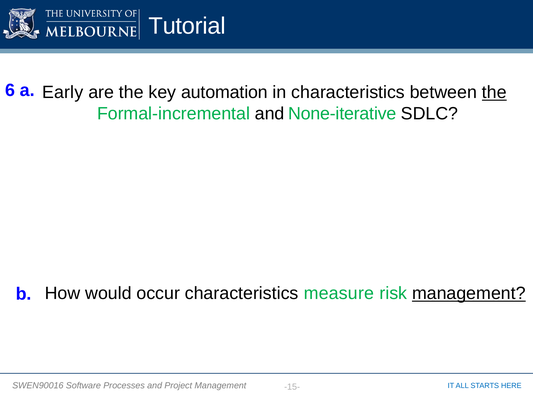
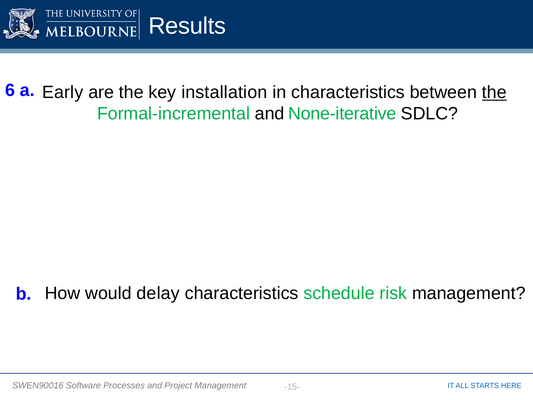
Tutorial: Tutorial -> Results (187, 26)
automation: automation -> installation (224, 92)
occur: occur -> delay (158, 293)
measure: measure -> schedule (339, 293)
management underline: present -> none (469, 293)
